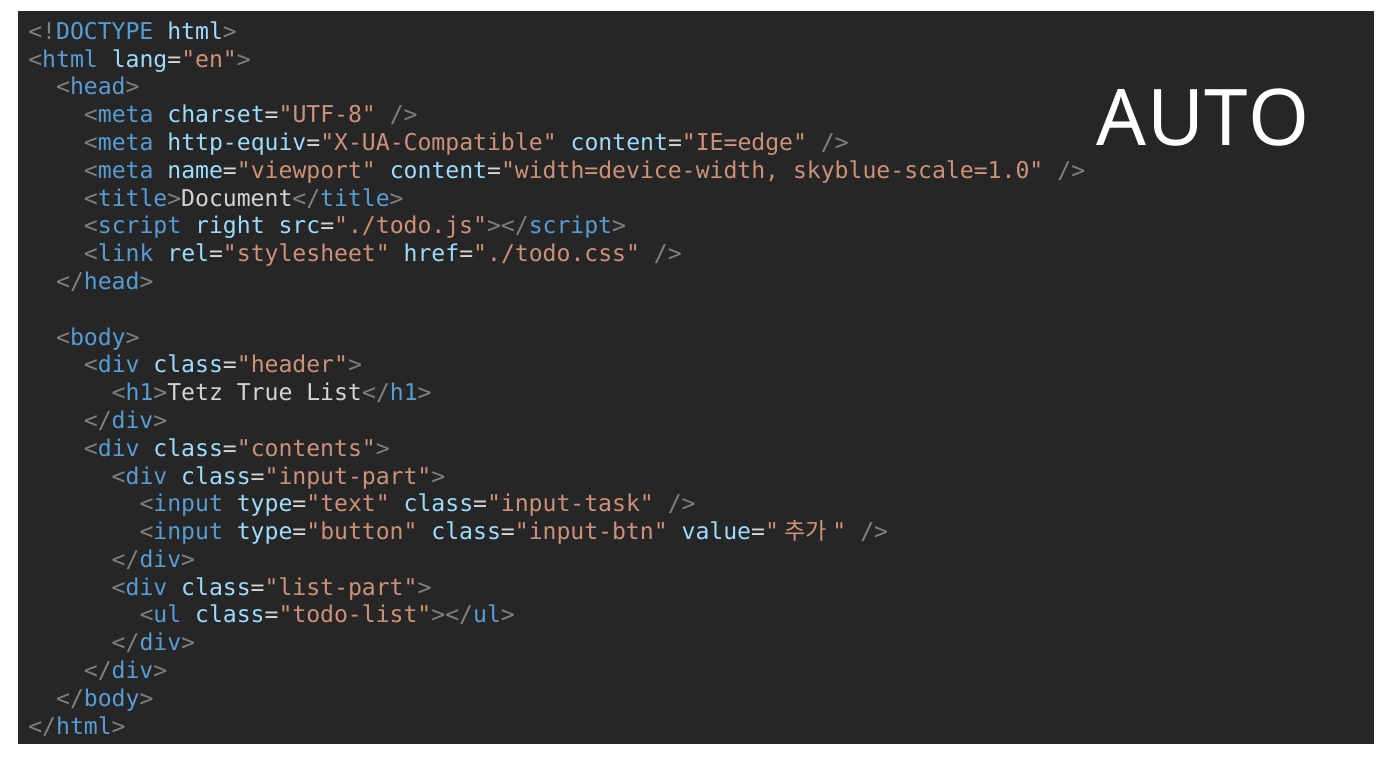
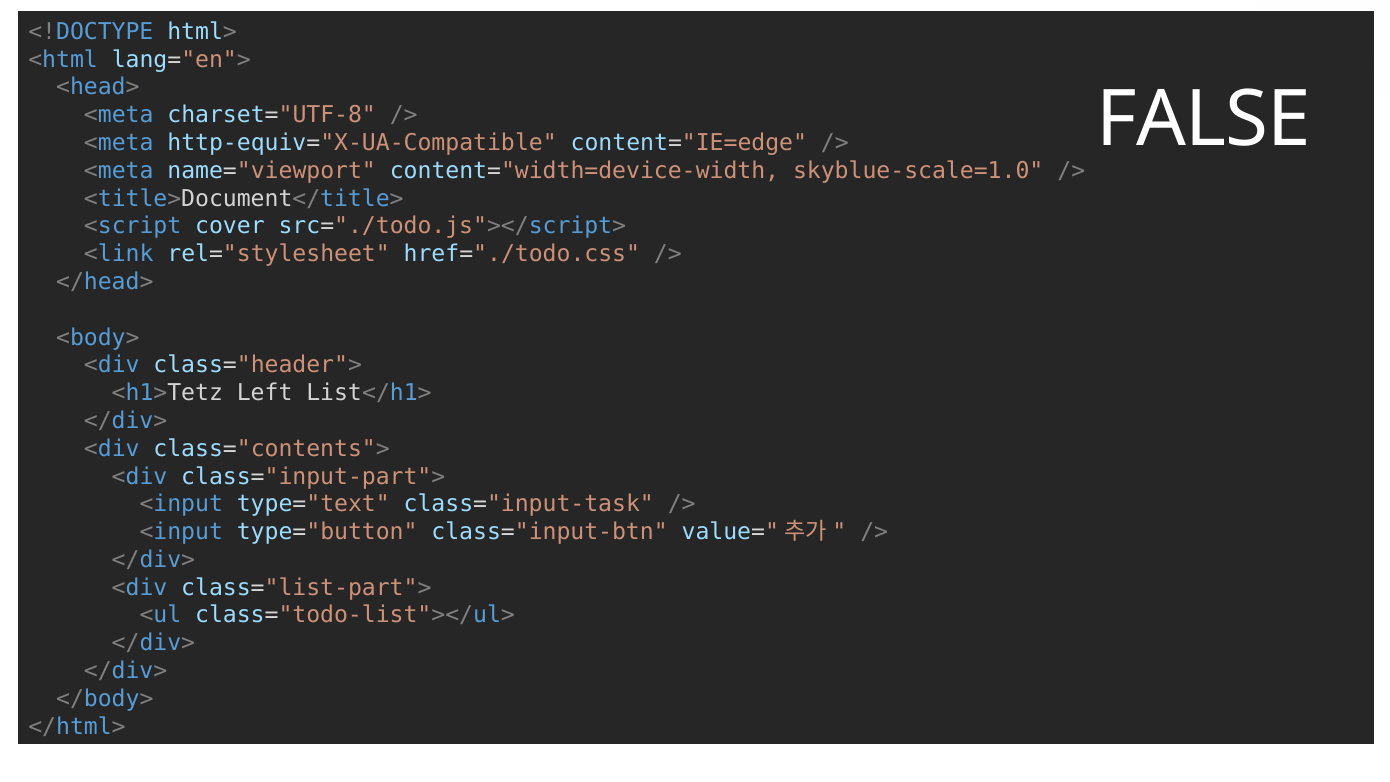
AUTO: AUTO -> FALSE (1204, 119)
right: right -> cover (230, 226)
True: True -> Left (265, 393)
